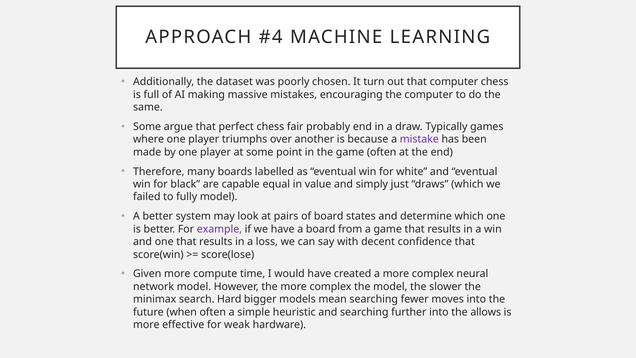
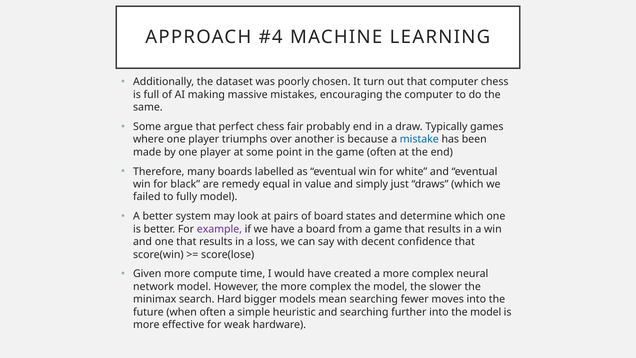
mistake colour: purple -> blue (419, 139)
capable: capable -> remedy (241, 184)
into the allows: allows -> model (486, 312)
